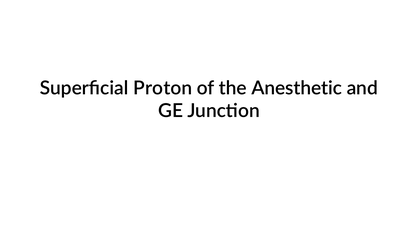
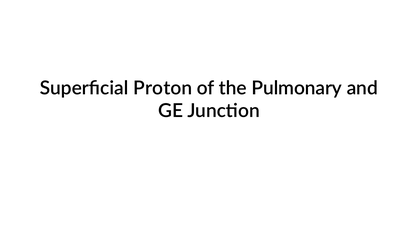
Anesthetic: Anesthetic -> Pulmonary (297, 88)
